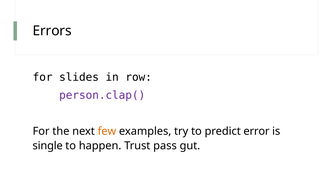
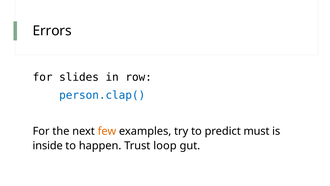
person.clap( colour: purple -> blue (102, 95)
error: error -> must (257, 131)
single: single -> inside (48, 145)
pass: pass -> loop (165, 145)
